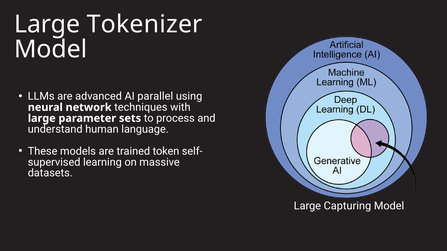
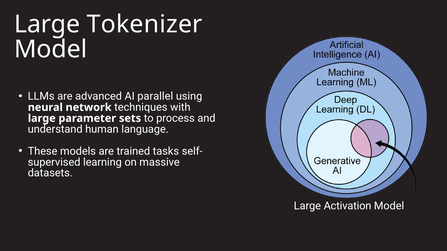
token: token -> tasks (166, 151)
Capturing: Capturing -> Activation (348, 206)
